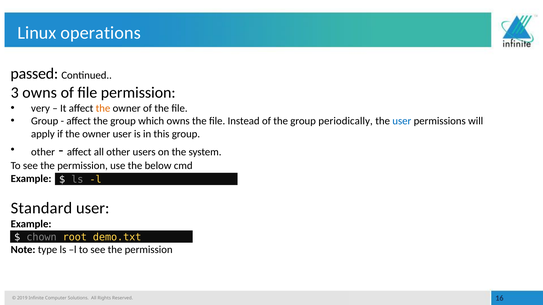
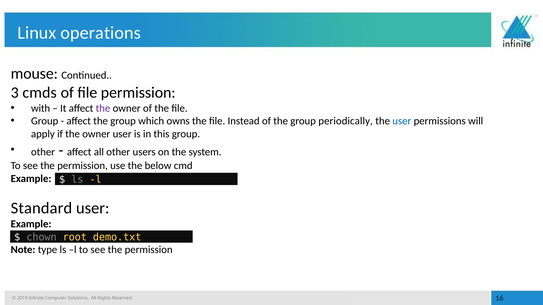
passed: passed -> mouse (34, 74)
3 owns: owns -> cmds (40, 93)
very: very -> with (41, 108)
the colour: orange -> purple (103, 108)
